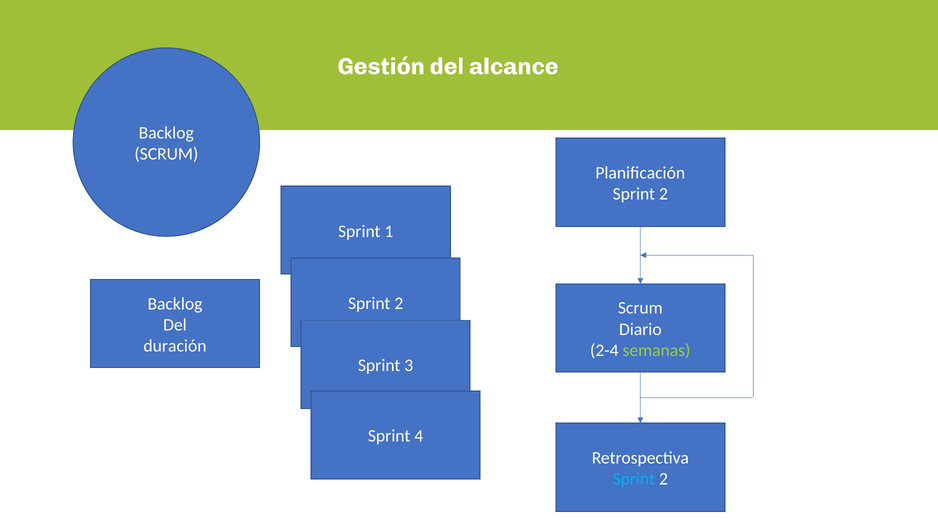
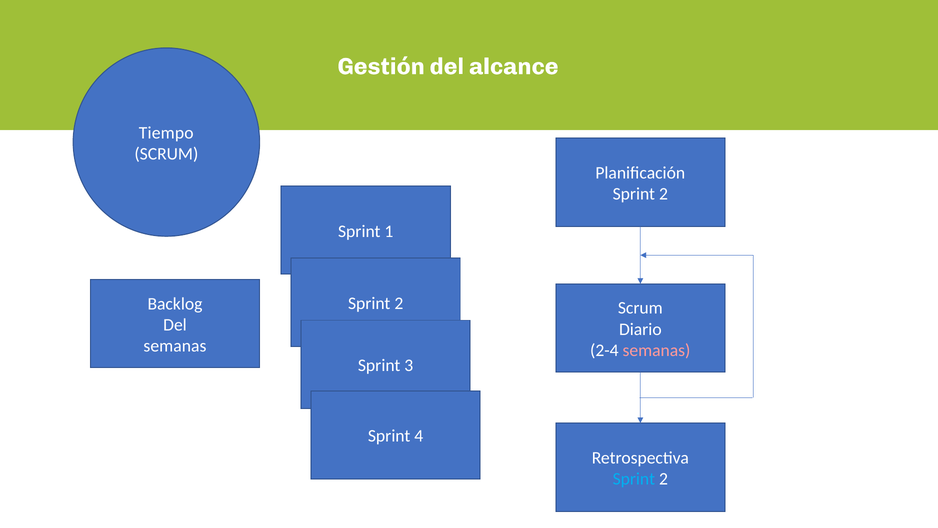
Backlog: Backlog -> Tiempo (166, 133)
duración: duración -> semanas (175, 346)
semanas colour: light green -> pink (656, 350)
